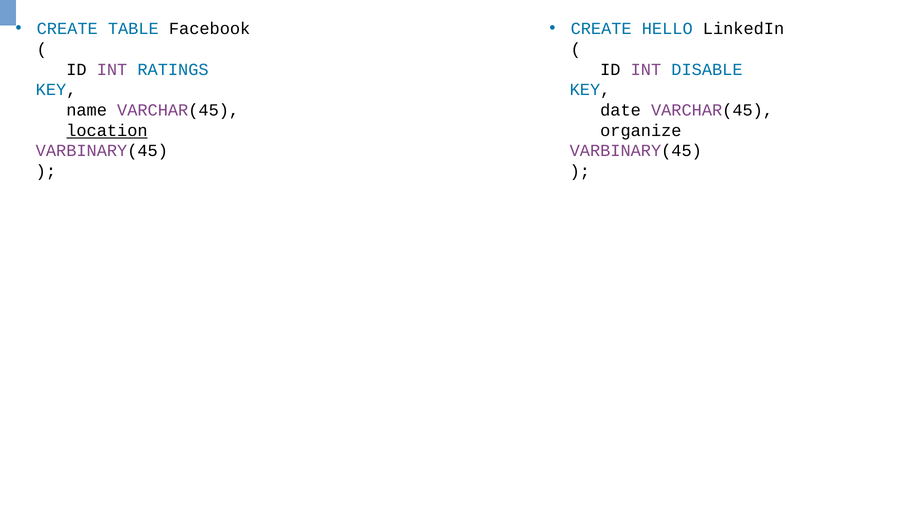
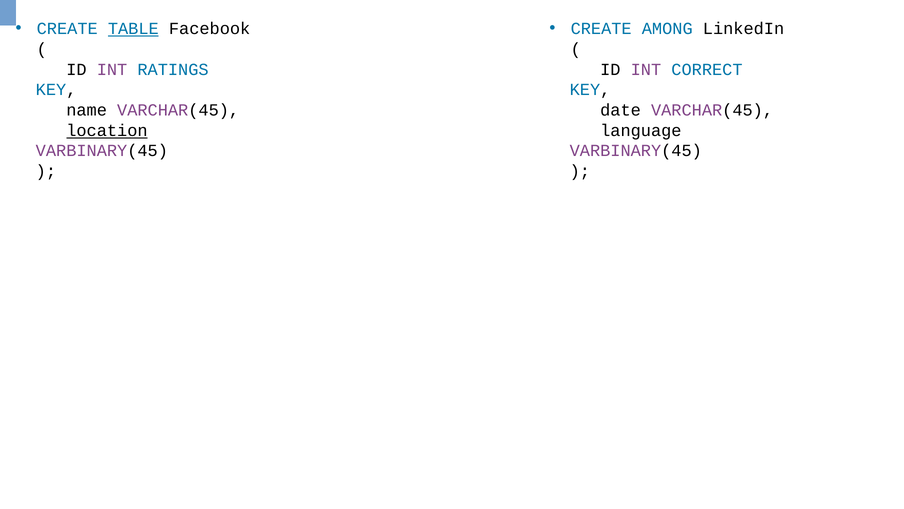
TABLE underline: none -> present (133, 29)
HELLO: HELLO -> AMONG (667, 29)
DISABLE: DISABLE -> CORRECT (707, 69)
organize: organize -> language (641, 130)
